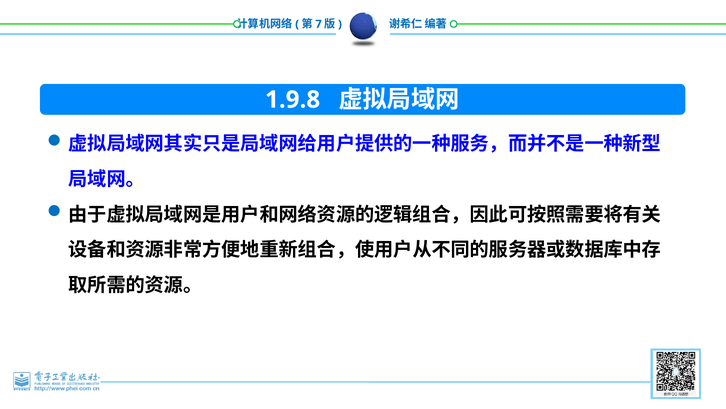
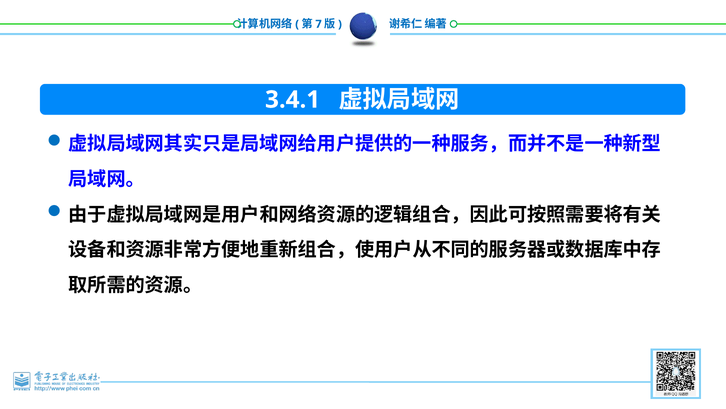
1.9.8: 1.9.8 -> 3.4.1 (293, 100)
